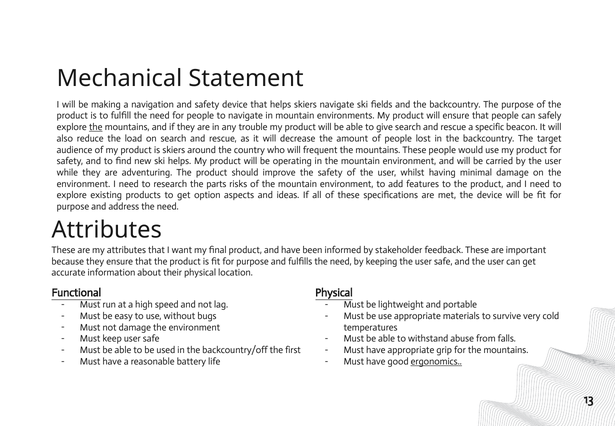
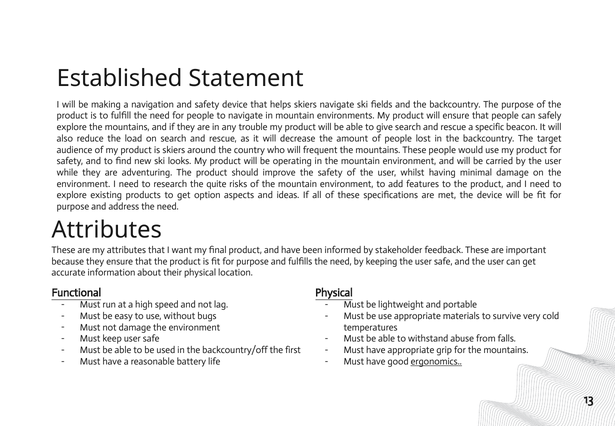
Mechanical: Mechanical -> Established (120, 78)
the underline: present -> none (96, 127)
ski helps: helps -> looks (180, 161)
parts: parts -> quite (216, 184)
